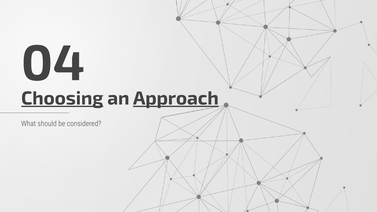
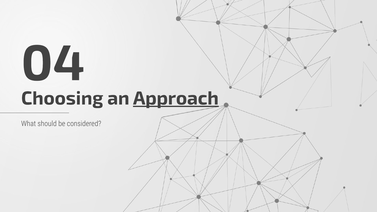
Choosing underline: present -> none (62, 98)
